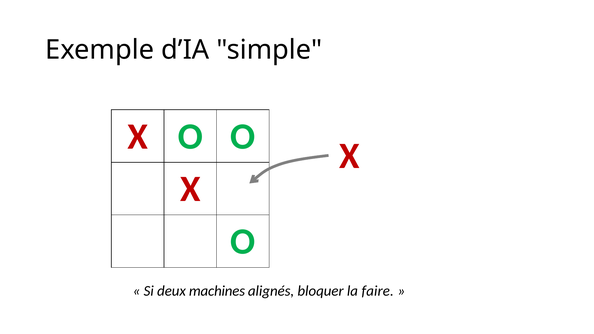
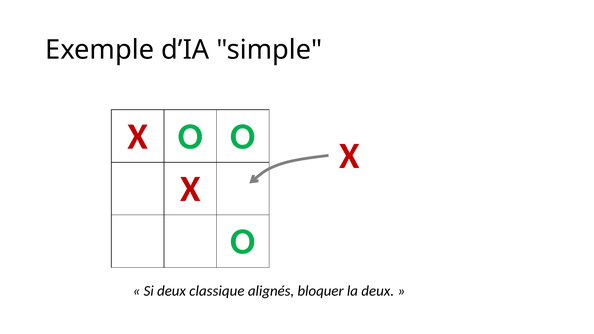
machines: machines -> classique (217, 291)
la faire: faire -> deux (378, 291)
